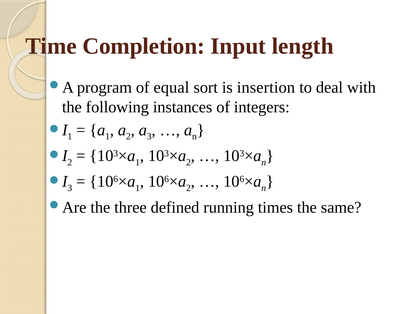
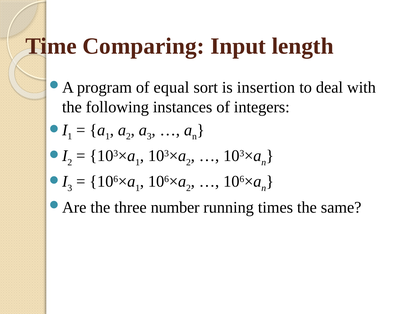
Completion: Completion -> Comparing (144, 46)
defined: defined -> number (175, 207)
